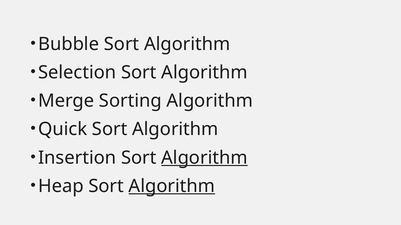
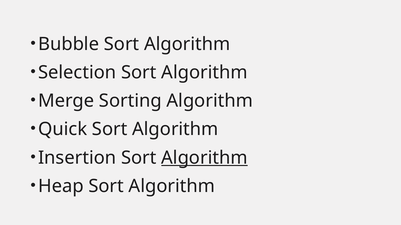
Algorithm underline: present -> none (172, 186)
